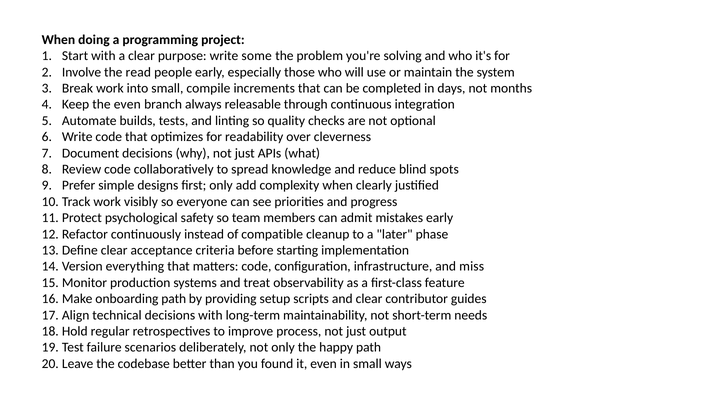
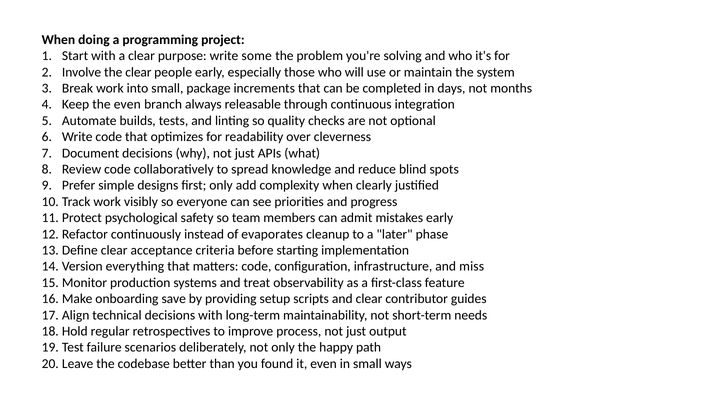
the read: read -> clear (138, 72)
compile: compile -> package (209, 88)
compatible: compatible -> evaporates (272, 234)
onboarding path: path -> save (174, 299)
